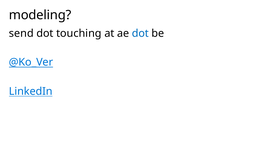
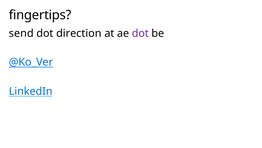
modeling: modeling -> fingertips (40, 15)
touching: touching -> direction (79, 33)
dot colour: blue -> purple (140, 33)
